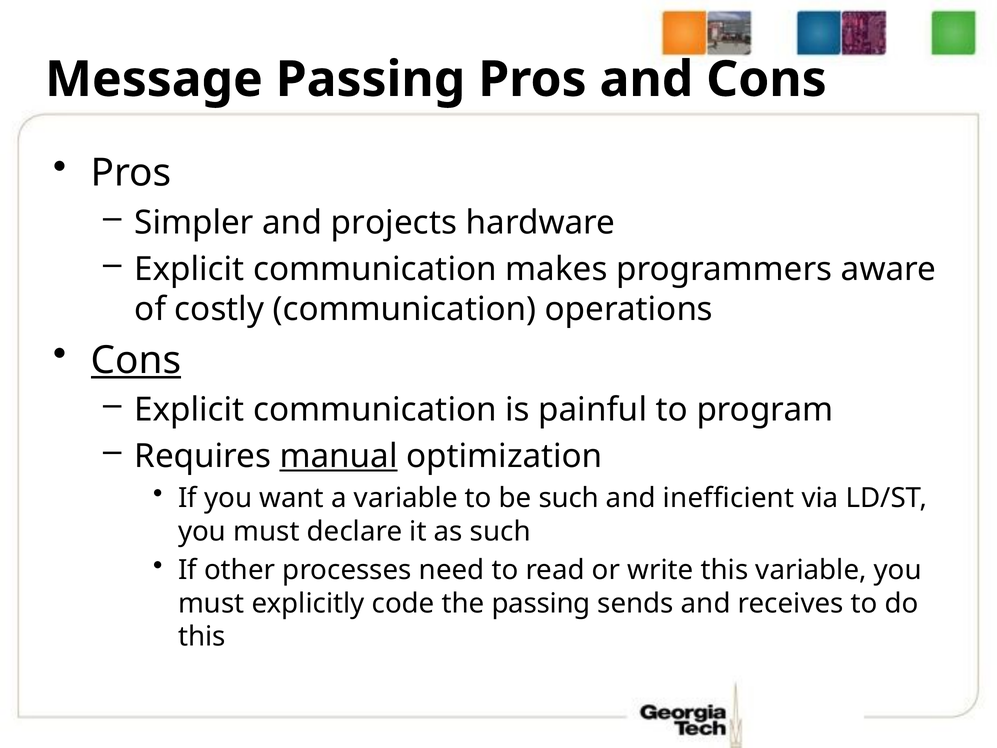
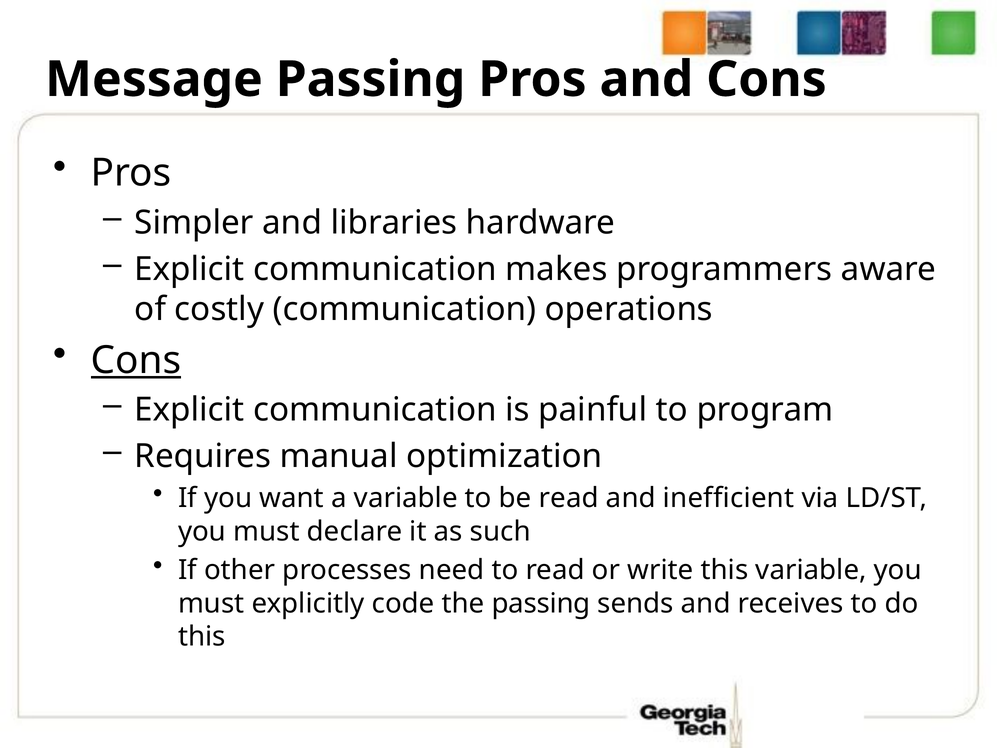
projects: projects -> libraries (394, 223)
manual underline: present -> none (339, 456)
be such: such -> read (569, 498)
